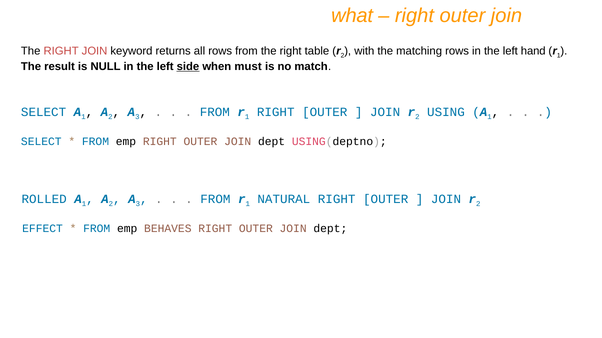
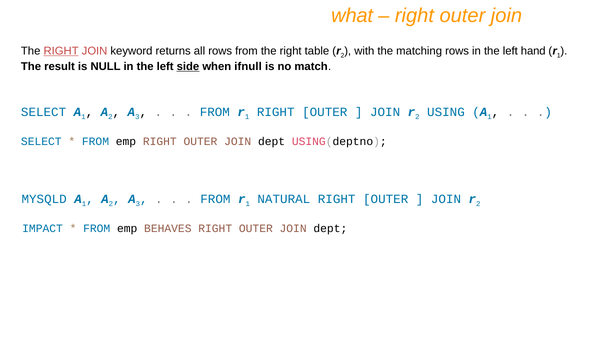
RIGHT underline: none -> present (61, 51)
must: must -> ifnull (248, 67)
ROLLED: ROLLED -> MYSQLD (44, 199)
EFFECT: EFFECT -> IMPACT (43, 229)
